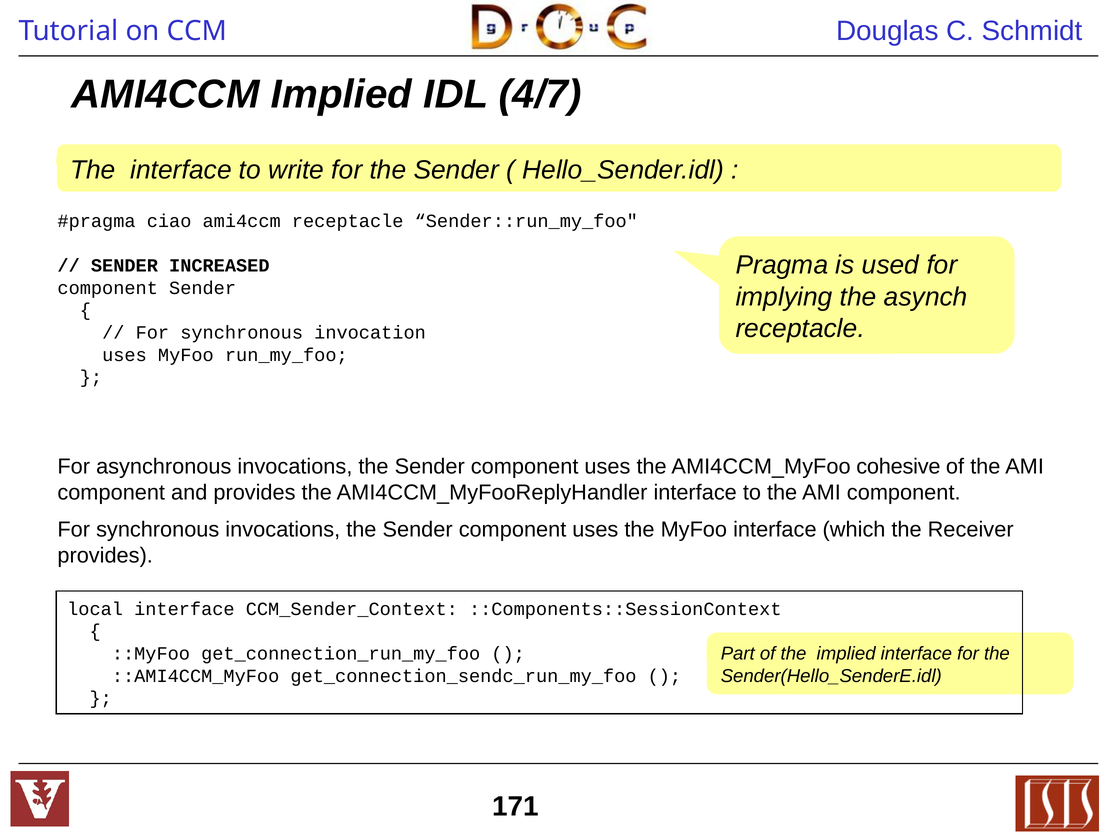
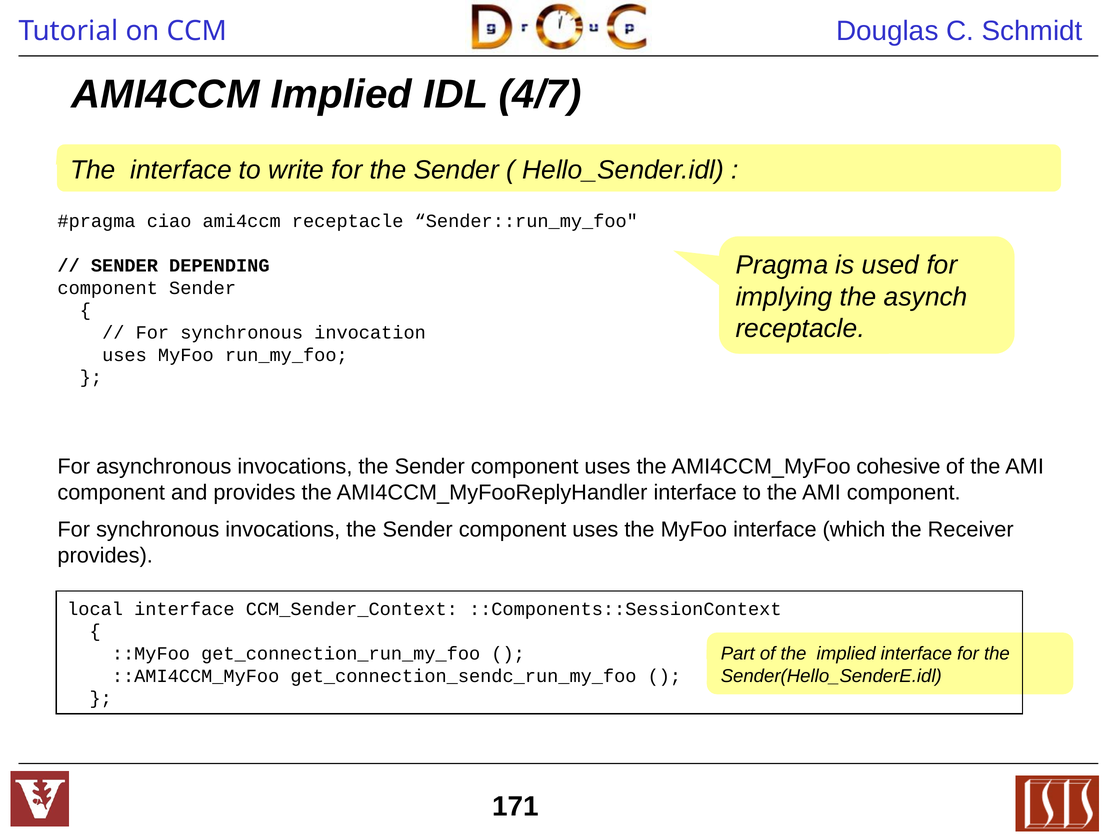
INCREASED: INCREASED -> DEPENDING (219, 266)
